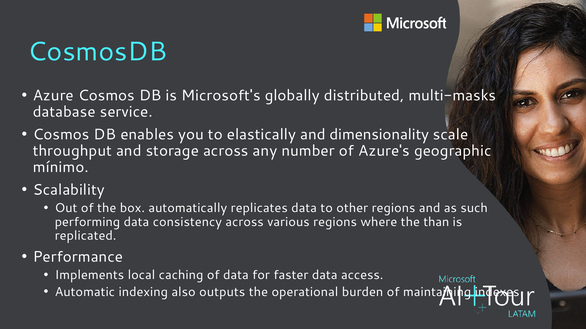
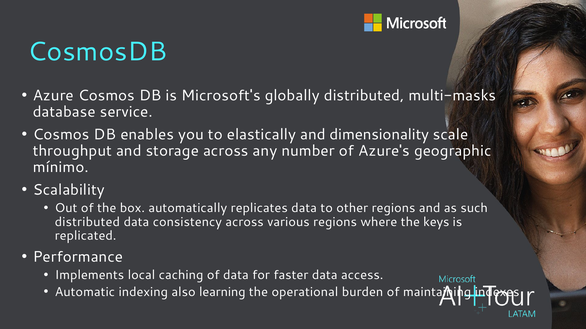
performing: performing -> distributed (87, 222)
than: than -> keys (436, 222)
outputs: outputs -> learning (222, 292)
